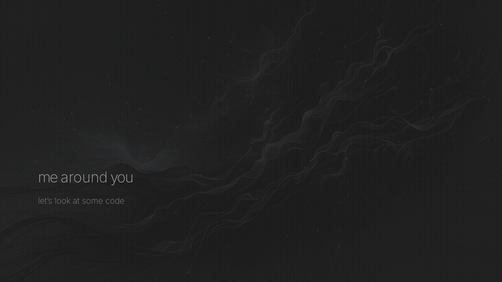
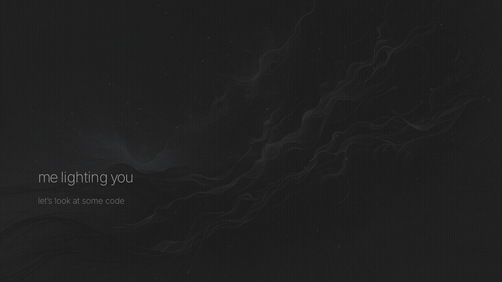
around: around -> lighting (84, 178)
